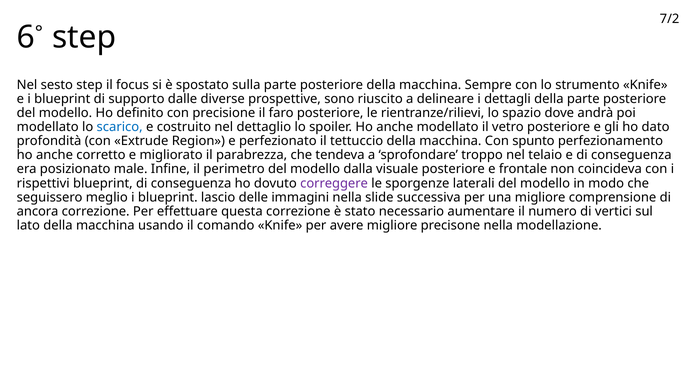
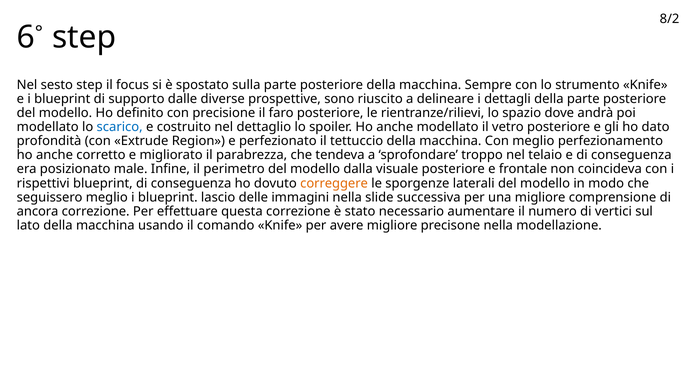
7/2: 7/2 -> 8/2 (670, 19)
Con spunto: spunto -> meglio (533, 141)
correggere colour: purple -> orange (334, 183)
